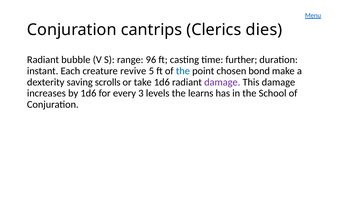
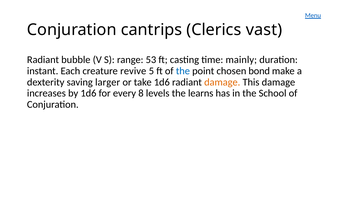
dies: dies -> vast (264, 30)
96: 96 -> 53 (151, 60)
further: further -> mainly (241, 60)
scrolls: scrolls -> larger (108, 82)
damage colour: purple -> orange (222, 82)
3: 3 -> 8 (141, 93)
